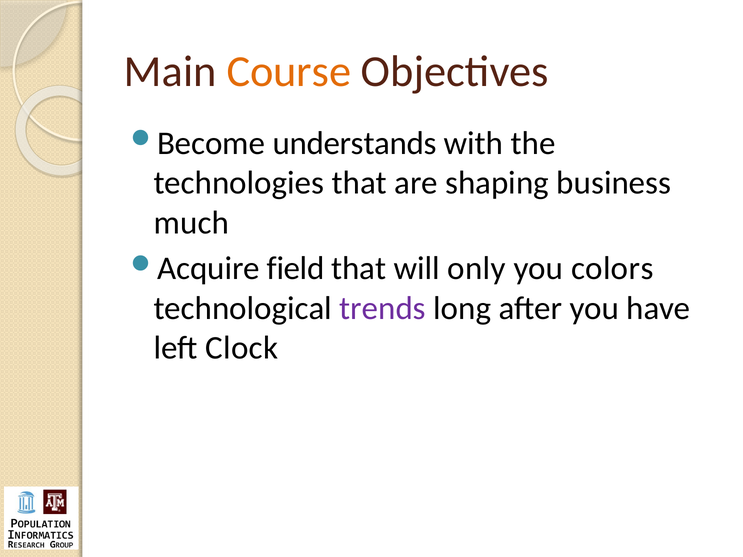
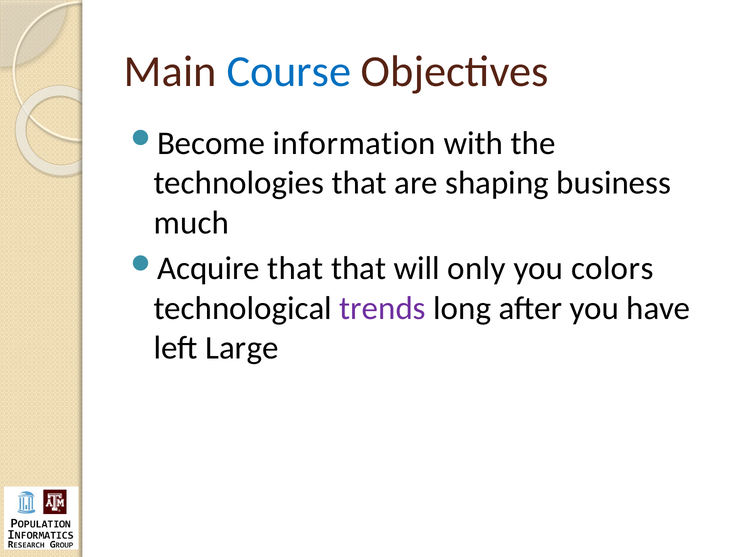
Course colour: orange -> blue (289, 72)
understands: understands -> information (354, 143)
field: field -> that (295, 269)
Clock: Clock -> Large (242, 348)
